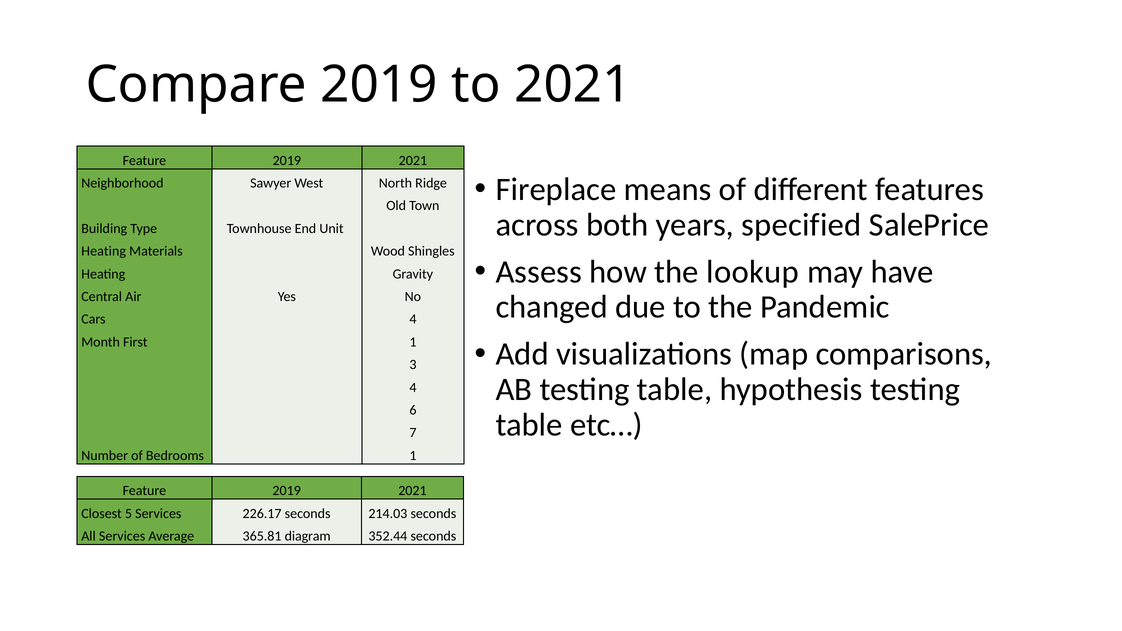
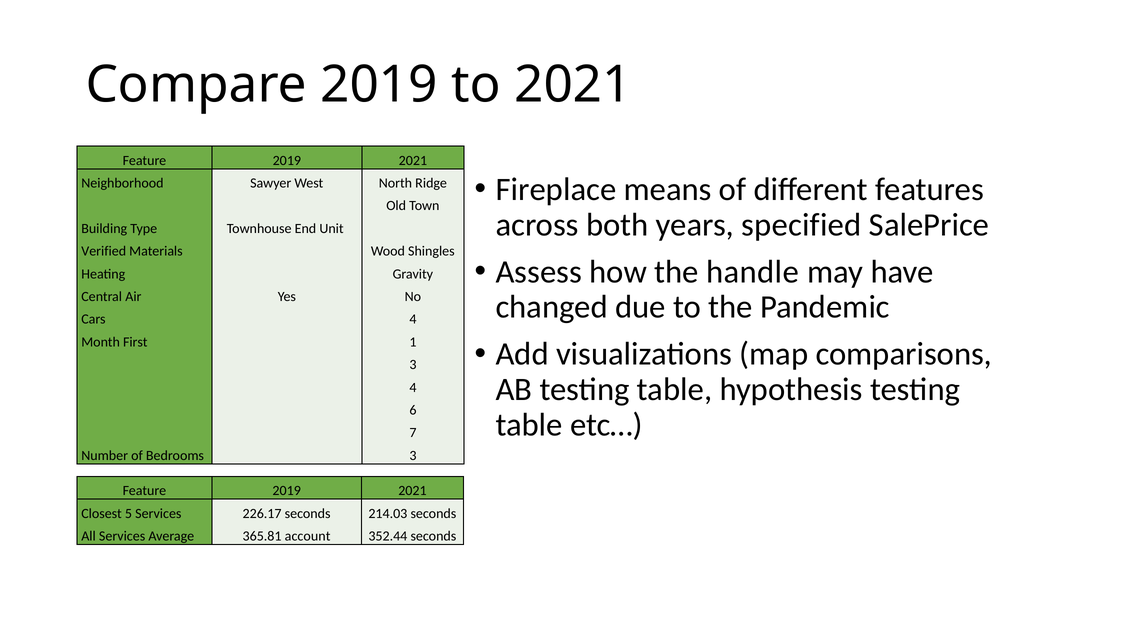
Heating: Heating -> Verified (104, 251)
lookup: lookup -> handle (753, 272)
Bedrooms 1: 1 -> 3 (413, 456)
diagram: diagram -> account (308, 536)
